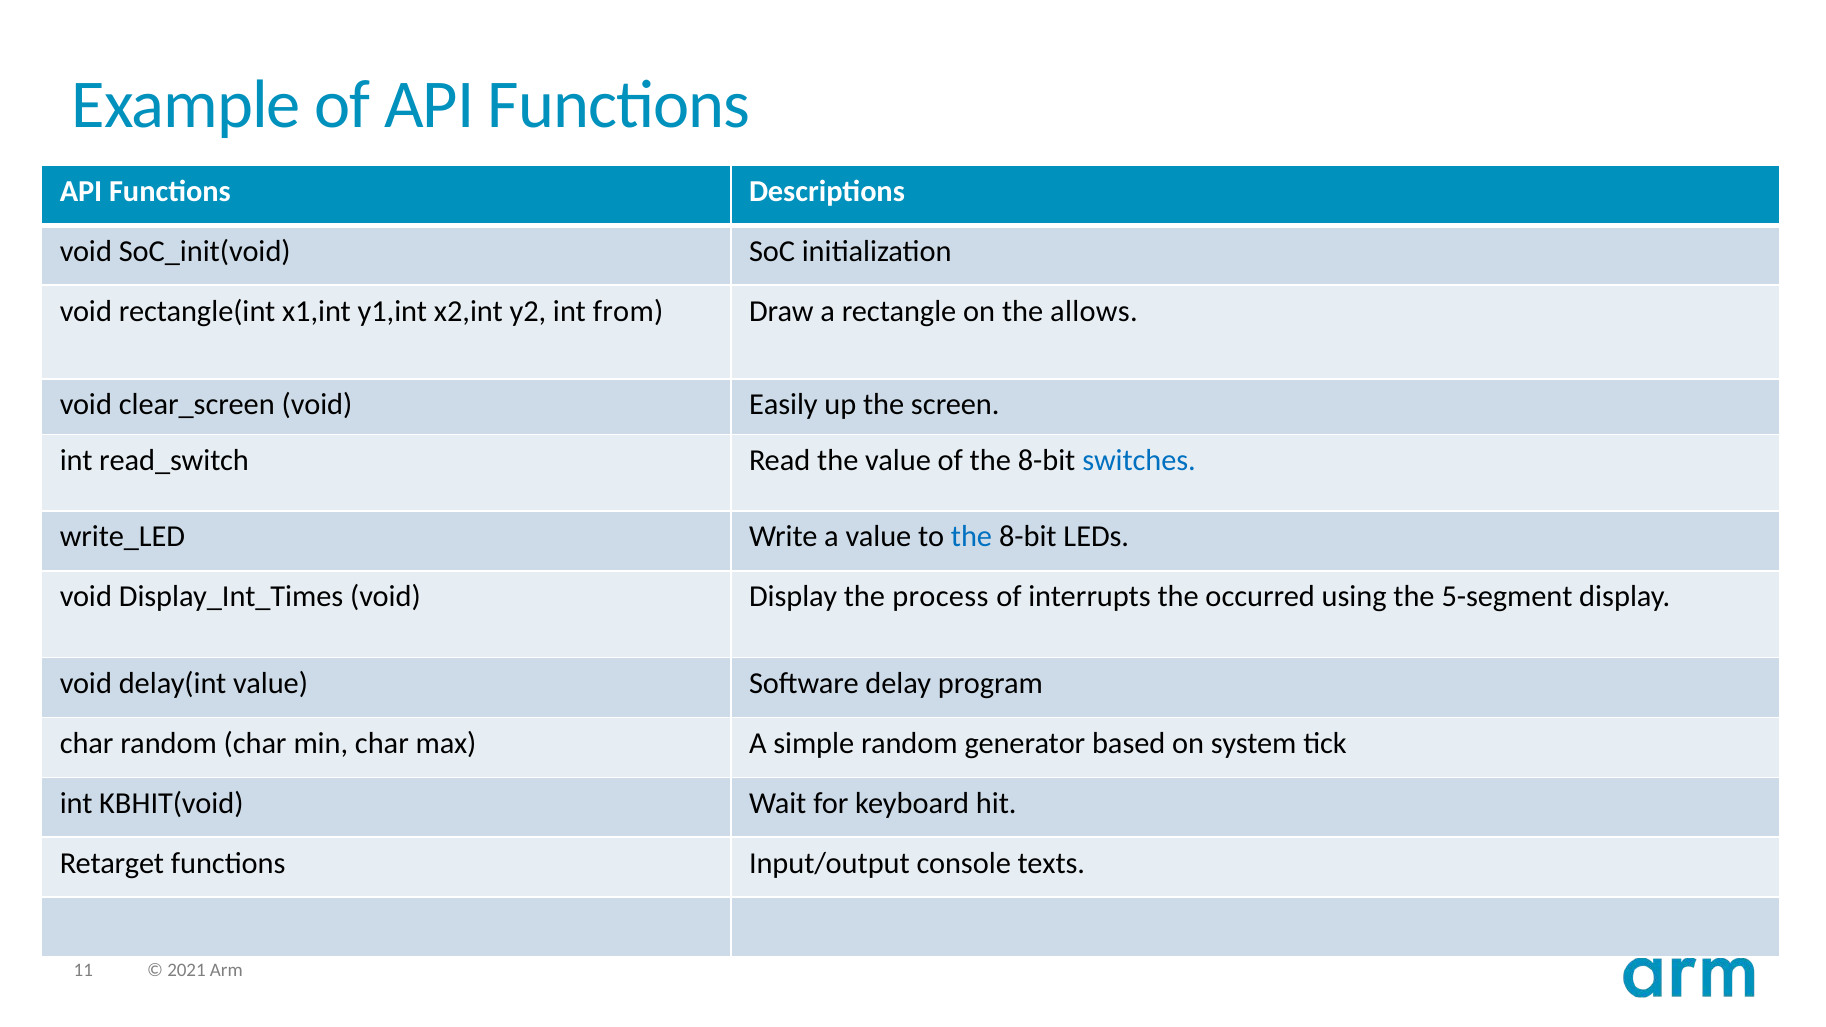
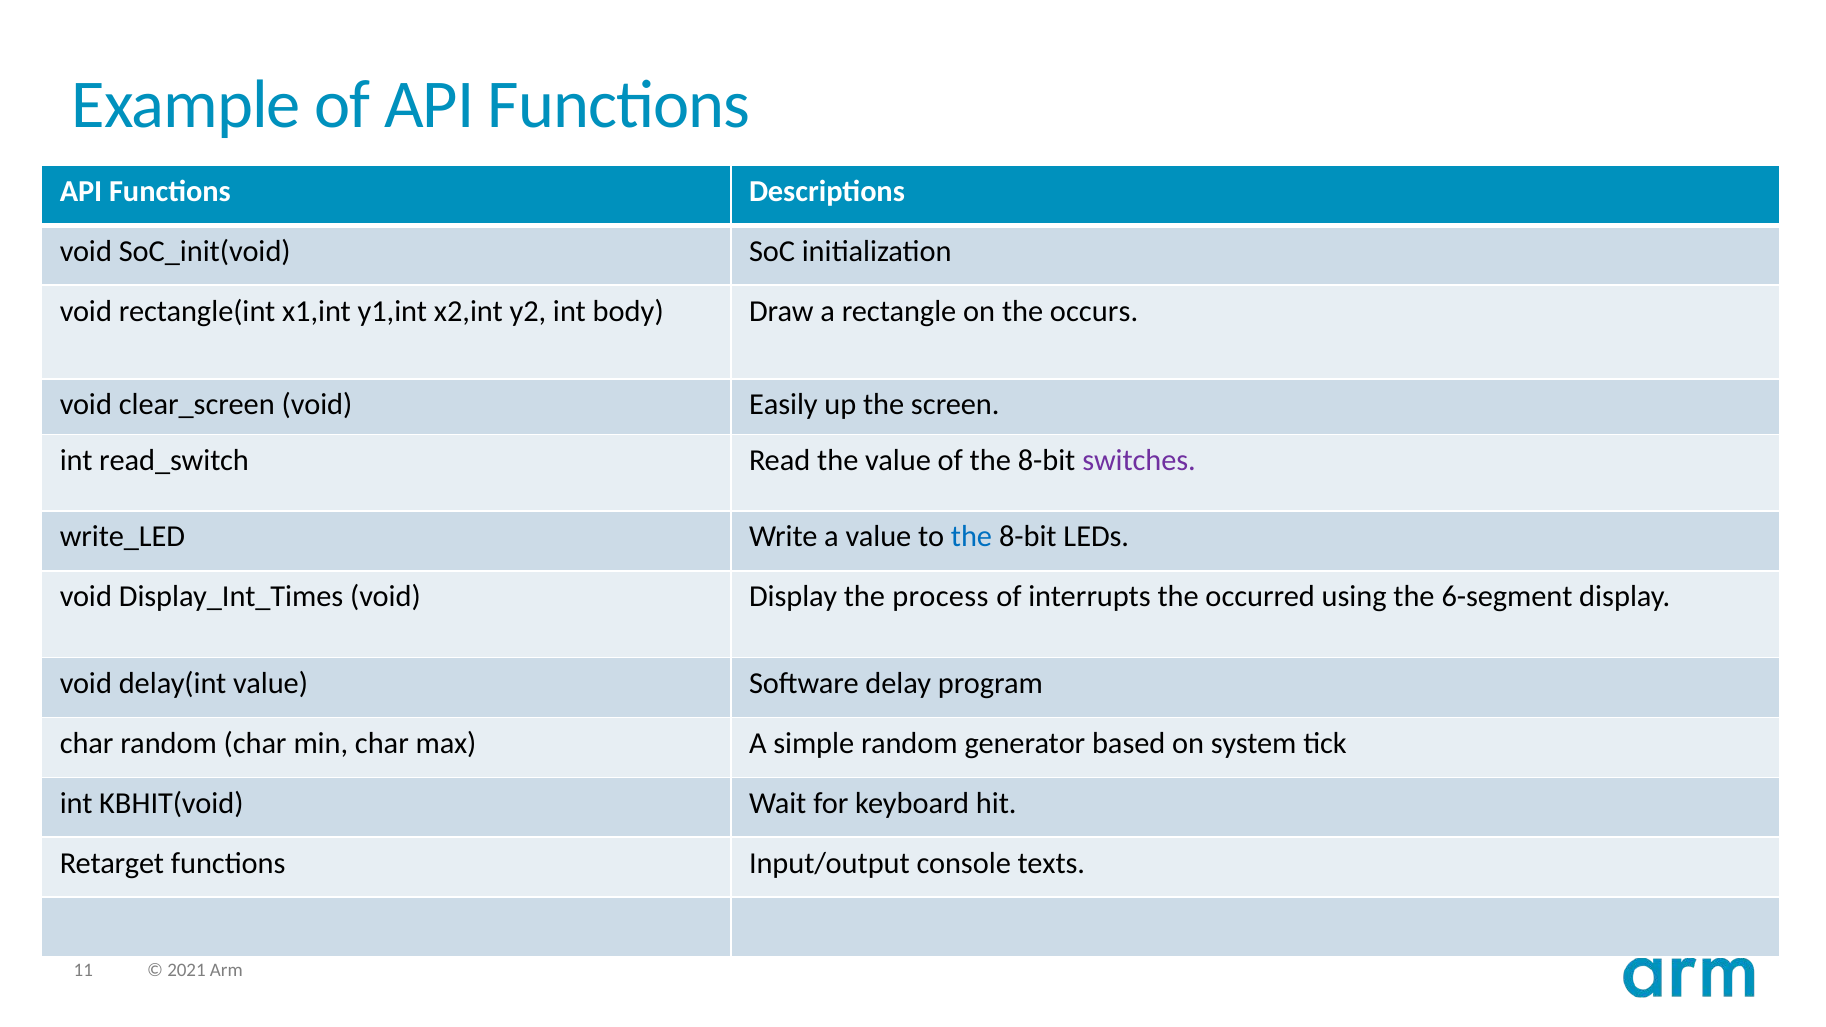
from: from -> body (628, 311)
allows: allows -> occurs (1094, 311)
switches colour: blue -> purple (1139, 460)
5-segment: 5-segment -> 6-segment (1507, 597)
